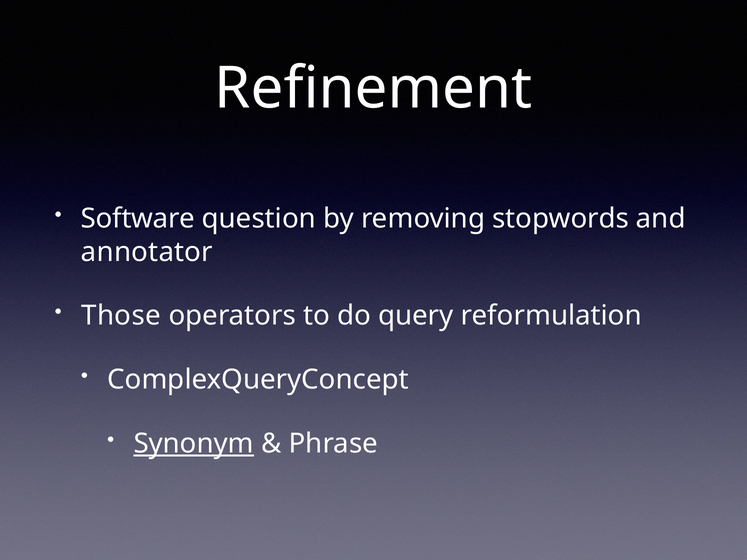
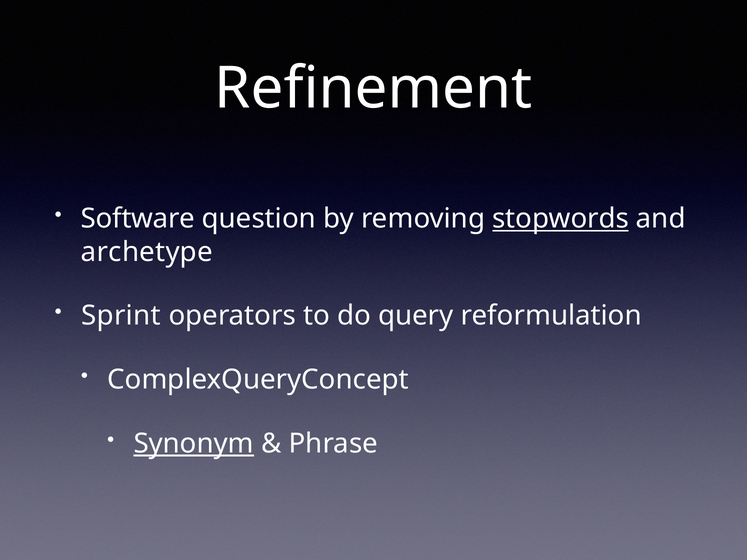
stopwords underline: none -> present (561, 219)
annotator: annotator -> archetype (147, 252)
Those: Those -> Sprint (121, 316)
